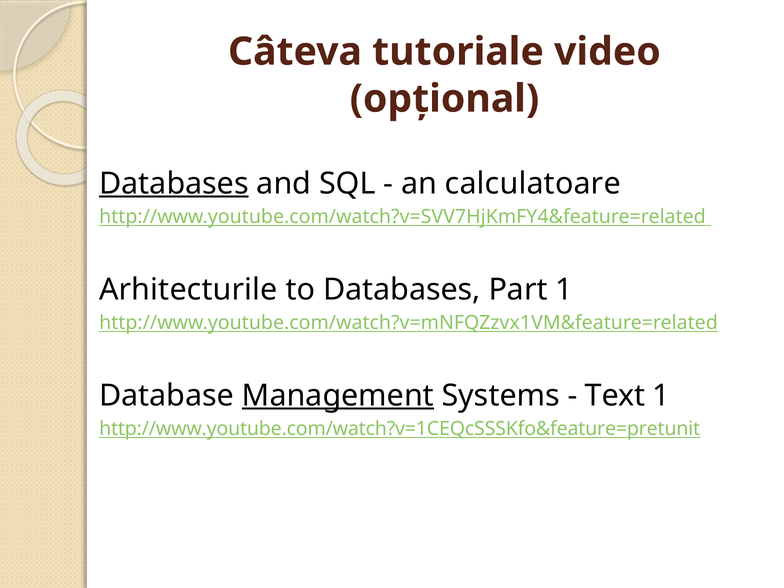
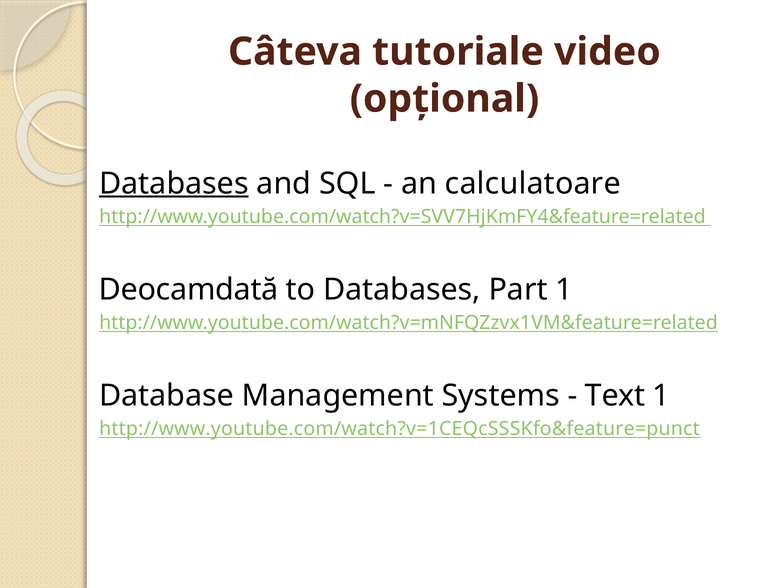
Arhitecturile: Arhitecturile -> Deocamdată (189, 289)
Management underline: present -> none (338, 395)
http://www.youtube.com/watch?v=1CEQcSSSKfo&feature=pretunit: http://www.youtube.com/watch?v=1CEQcSSSKfo&feature=pretunit -> http://www.youtube.com/watch?v=1CEQcSSSKfo&feature=punct (399, 429)
